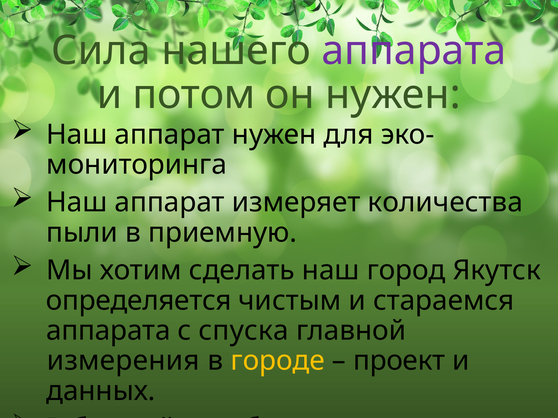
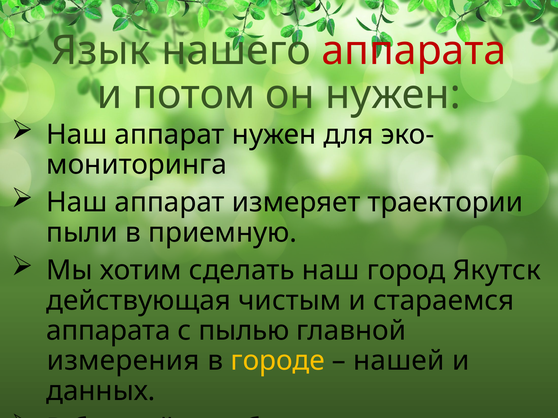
Сила: Сила -> Язык (101, 51)
аппарата colour: purple -> red (414, 51)
количества: количества -> траектории (445, 203)
определяется: определяется -> действующая (139, 301)
спуска: спуска -> пылью (244, 331)
проект: проект -> нашей (399, 361)
